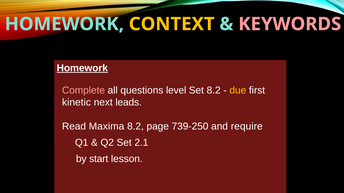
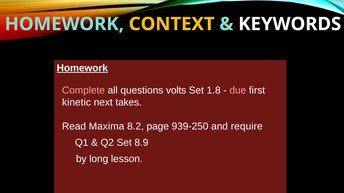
KEYWORDS colour: pink -> white (290, 24)
level: level -> volts (176, 91)
Set 8.2: 8.2 -> 1.8 (214, 91)
due colour: yellow -> pink (238, 91)
leads: leads -> takes (129, 103)
739-250: 739-250 -> 939-250 (190, 127)
2.1: 2.1 -> 8.9 (141, 143)
start: start -> long (99, 159)
